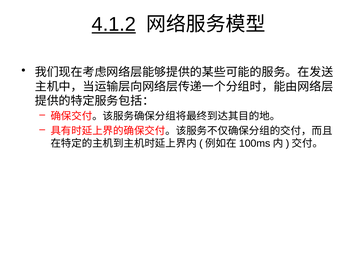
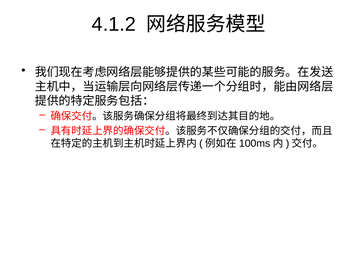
4.1.2 underline: present -> none (114, 24)
